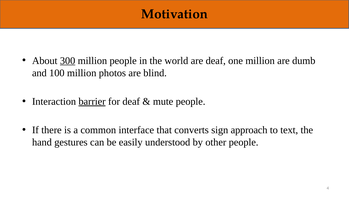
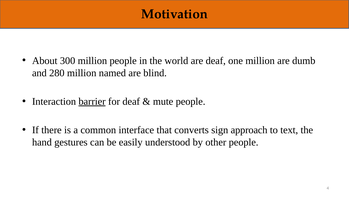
300 underline: present -> none (68, 60)
100: 100 -> 280 (57, 73)
photos: photos -> named (112, 73)
